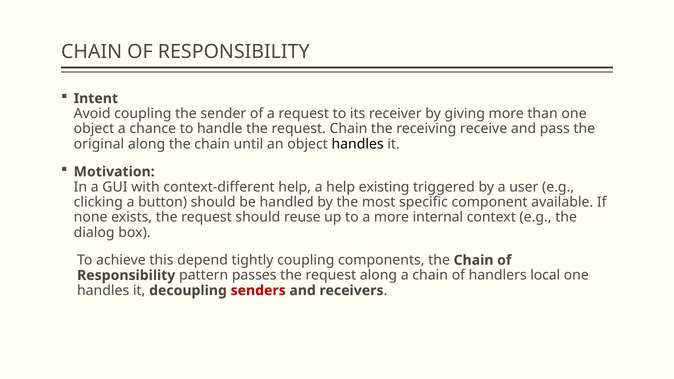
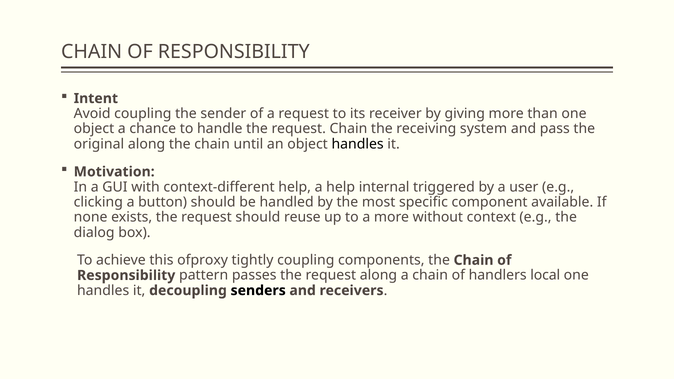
receive: receive -> system (484, 129)
existing: existing -> internal (384, 187)
internal: internal -> without (438, 217)
depend: depend -> ofproxy (203, 260)
senders colour: red -> black (258, 291)
